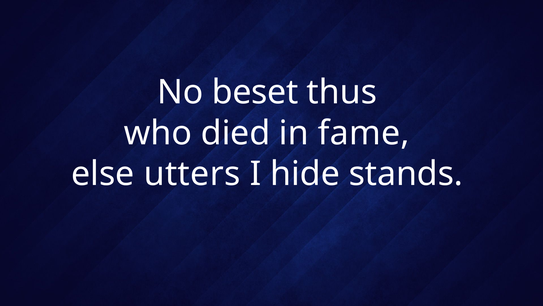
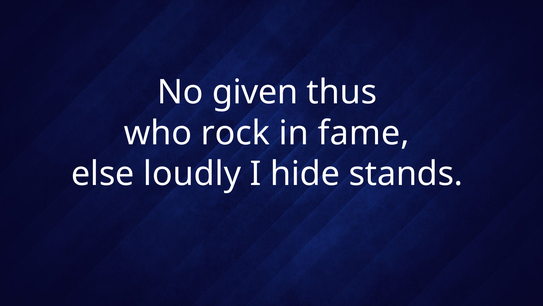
beset: beset -> given (255, 92)
died: died -> rock (235, 133)
utters: utters -> loudly (192, 174)
